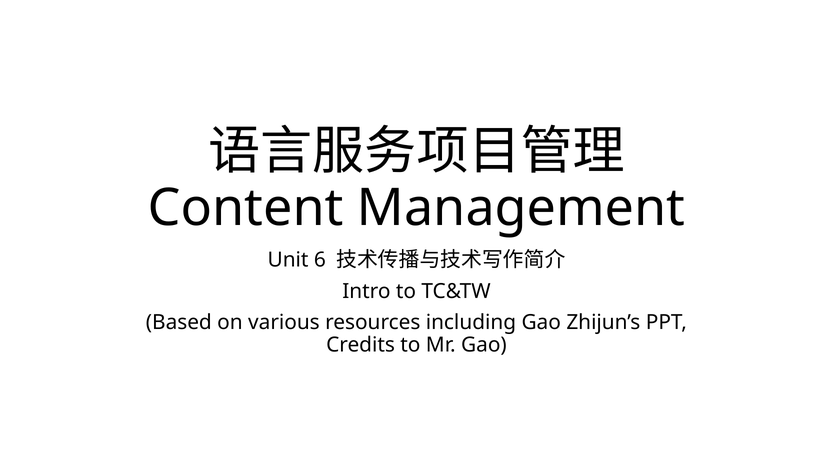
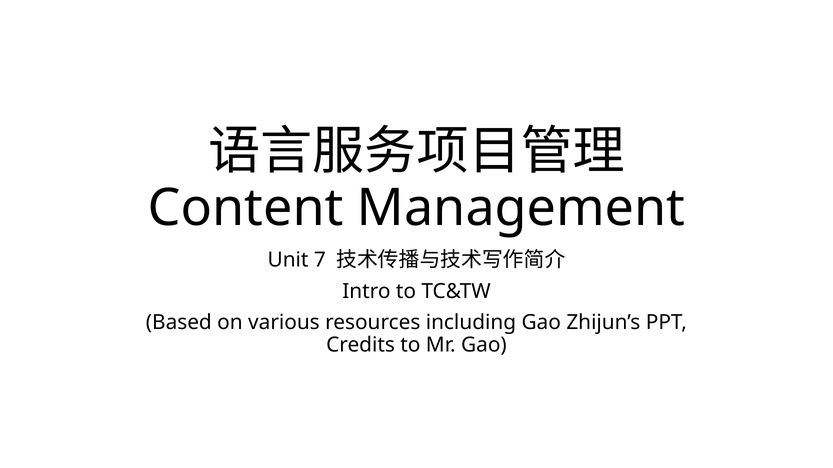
6: 6 -> 7 (320, 260)
